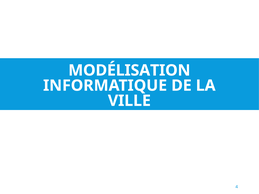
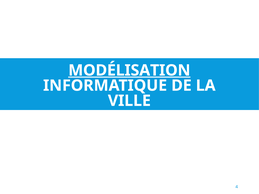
MODÉLISATION underline: none -> present (129, 70)
